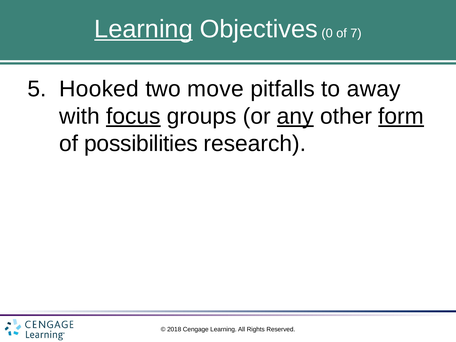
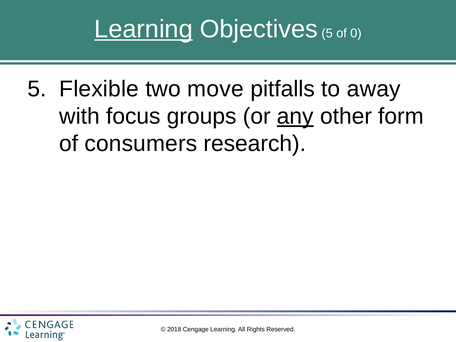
Objectives 0: 0 -> 5 (327, 33)
7: 7 -> 0 (356, 33)
Hooked: Hooked -> Flexible (99, 89)
focus underline: present -> none (133, 116)
form underline: present -> none (401, 116)
possibilities: possibilities -> consumers (141, 144)
